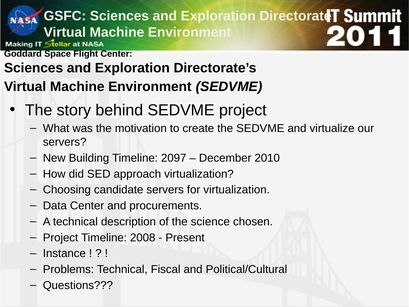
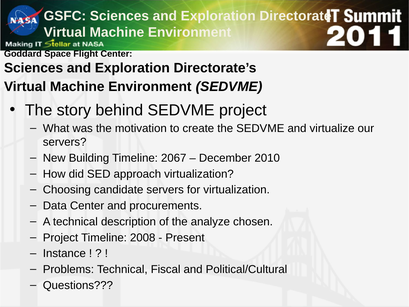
2097: 2097 -> 2067 (174, 158)
science: science -> analyze (210, 222)
